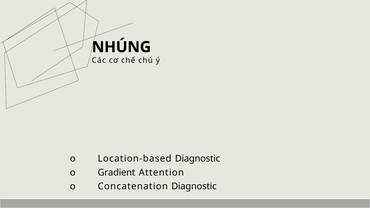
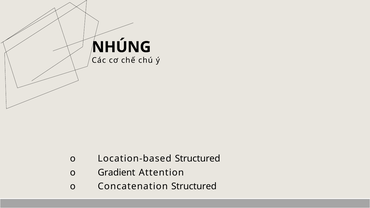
Location-based Diagnostic: Diagnostic -> Structured (198, 159)
Concatenation Diagnostic: Diagnostic -> Structured (194, 186)
